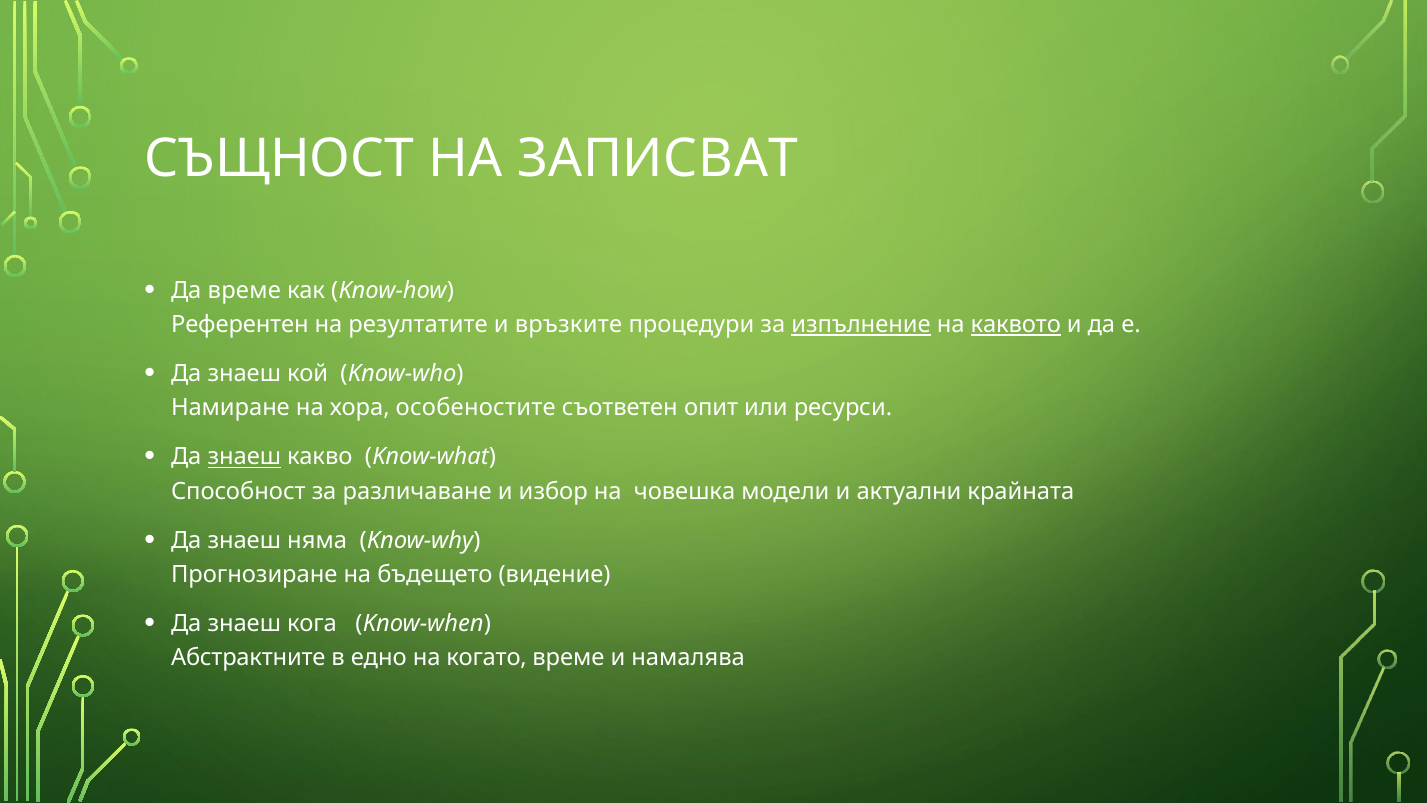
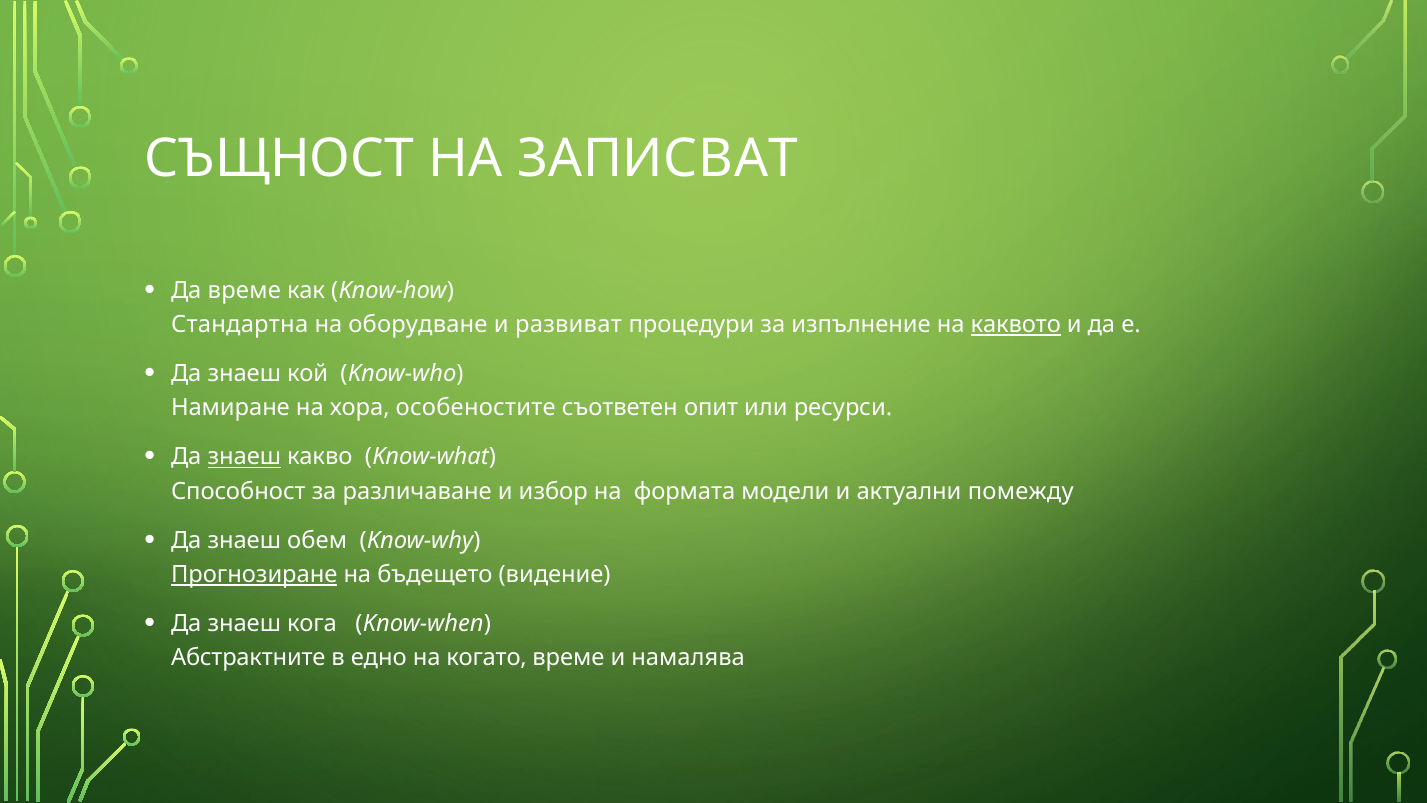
Референтен: Референтен -> Стандартна (240, 324)
резултатите: резултатите -> оборудване (418, 324)
връзките: връзките -> развиват (568, 324)
изпълнение underline: present -> none (861, 324)
човешка: човешка -> формата (685, 491)
крайната: крайната -> помежду (1021, 491)
няма: няма -> обем (317, 540)
Прогнозиране underline: none -> present (254, 574)
